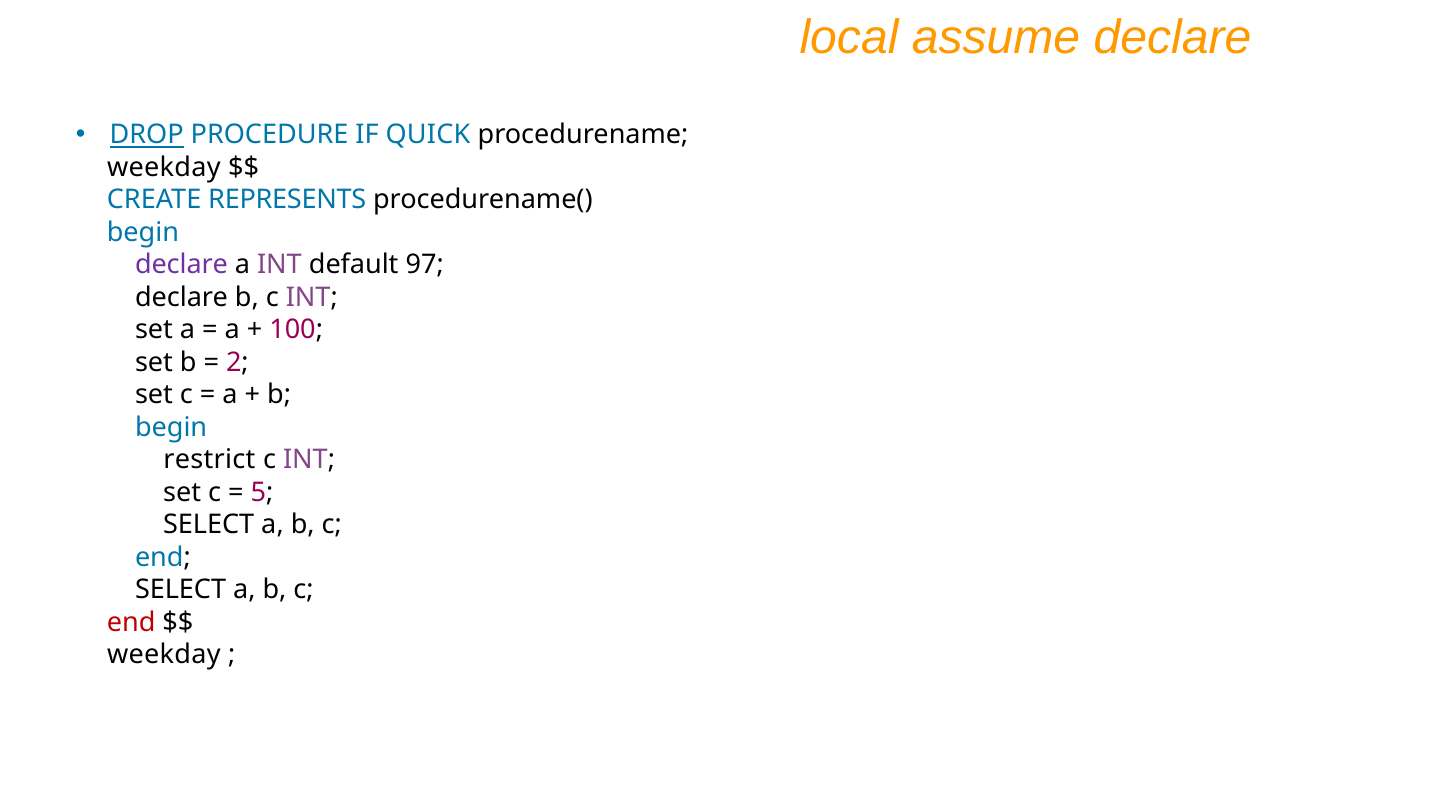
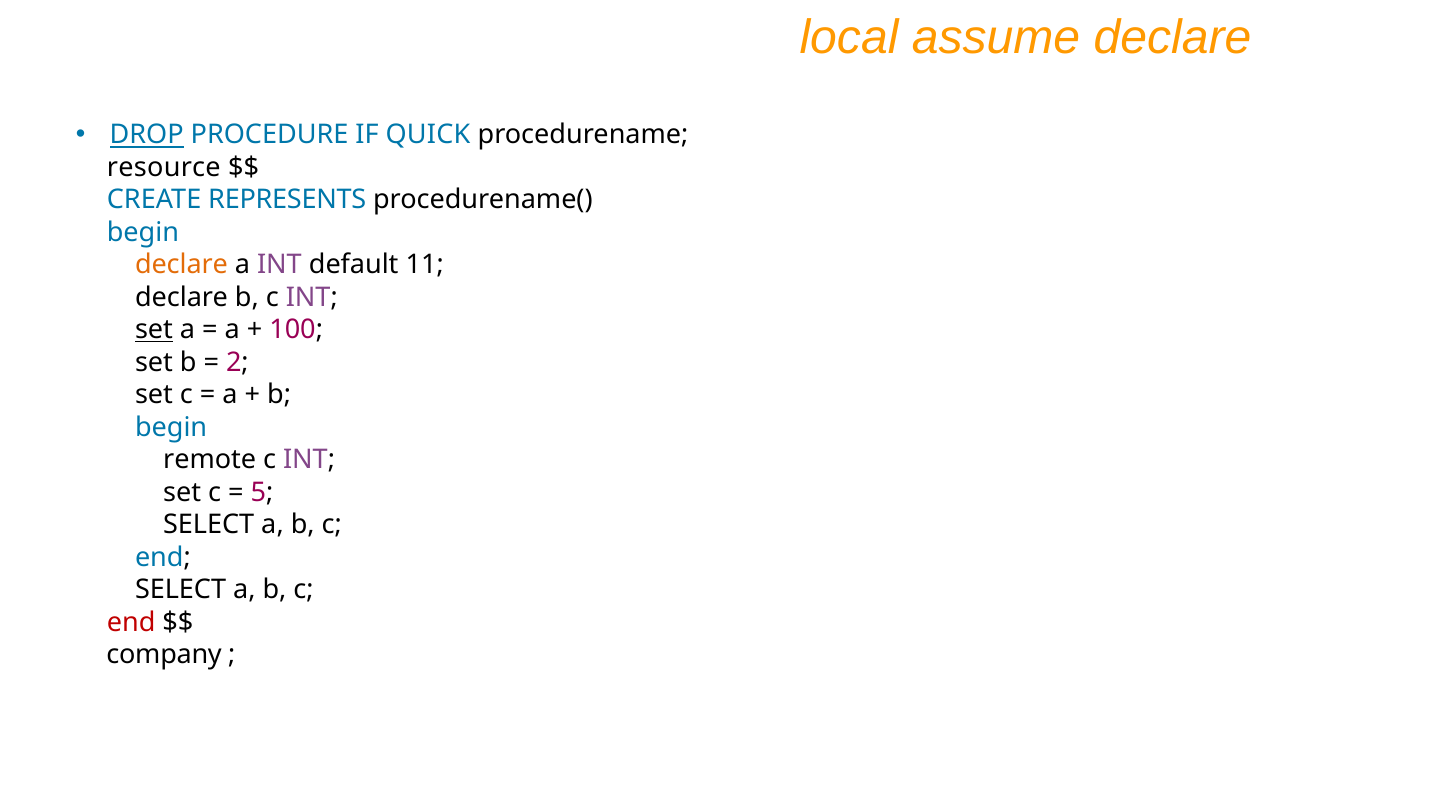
weekday: weekday -> resource (164, 167)
declare colour: purple -> orange (181, 265)
97: 97 -> 11 (425, 265)
set underline: none -> present (154, 330)
restrict: restrict -> remote (210, 460)
weekday: weekday -> company (164, 654)
